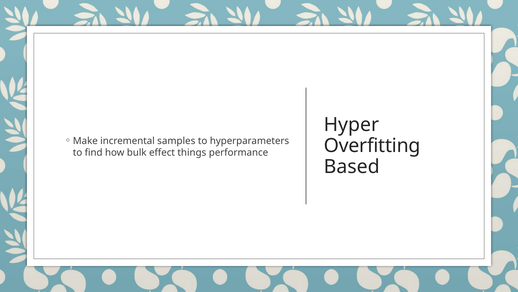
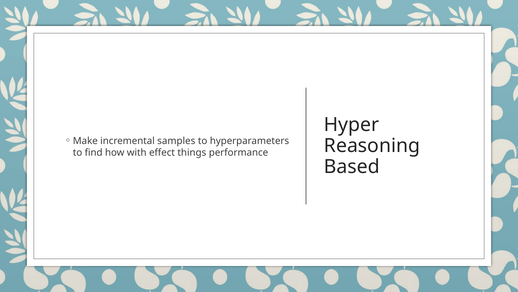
Overfitting: Overfitting -> Reasoning (372, 146)
bulk: bulk -> with (137, 152)
